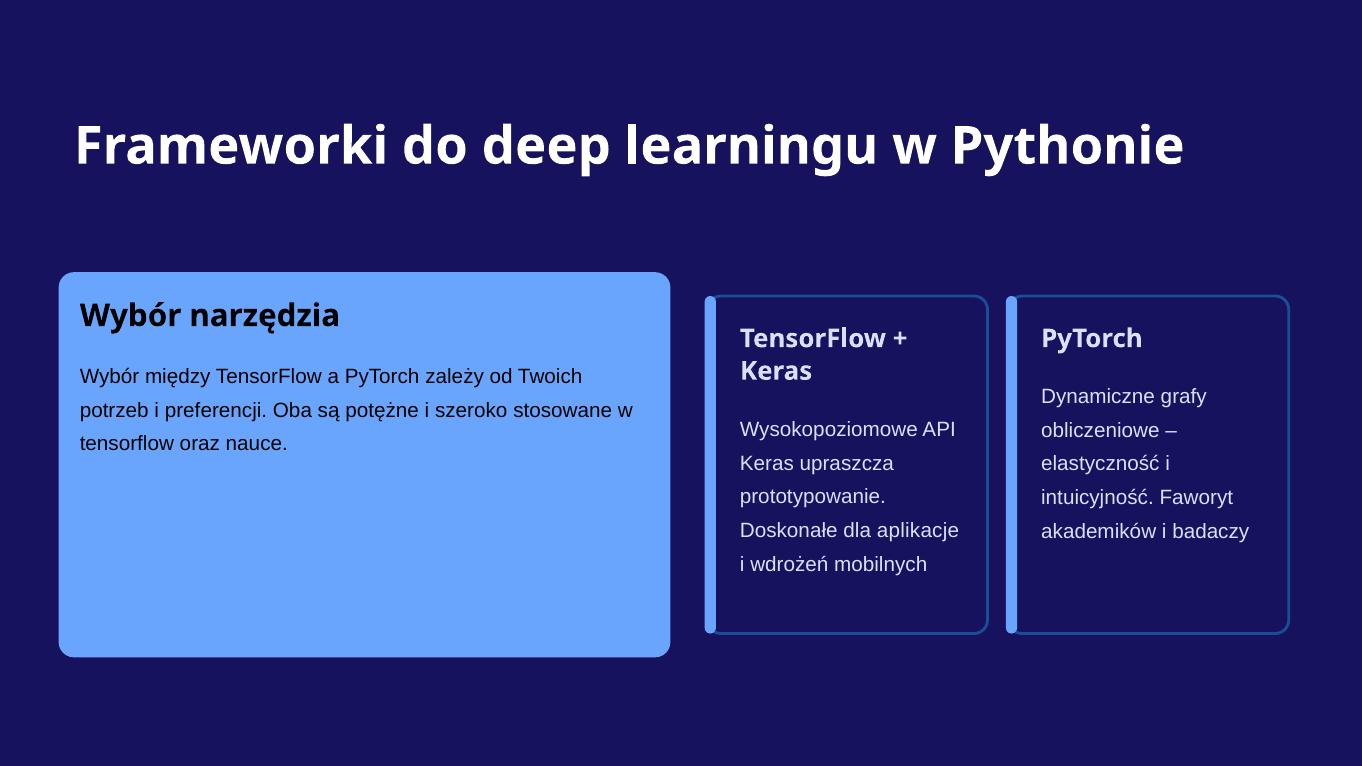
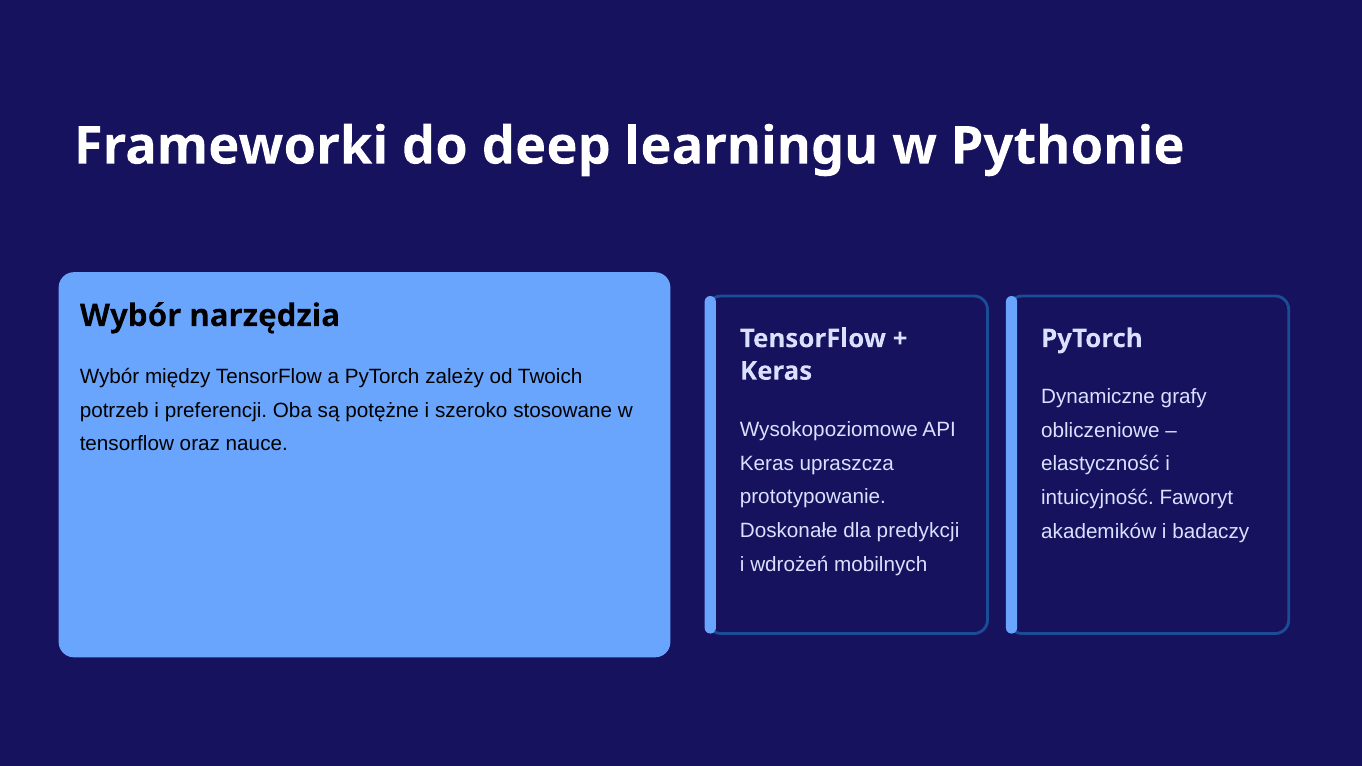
aplikacje: aplikacje -> predykcji (918, 531)
